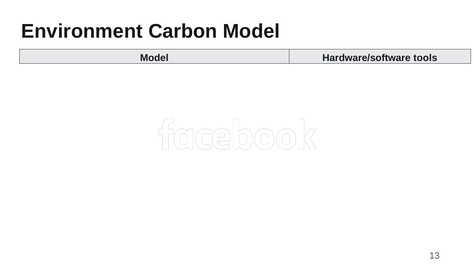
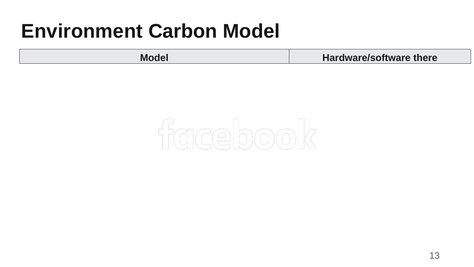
tools: tools -> there (425, 58)
